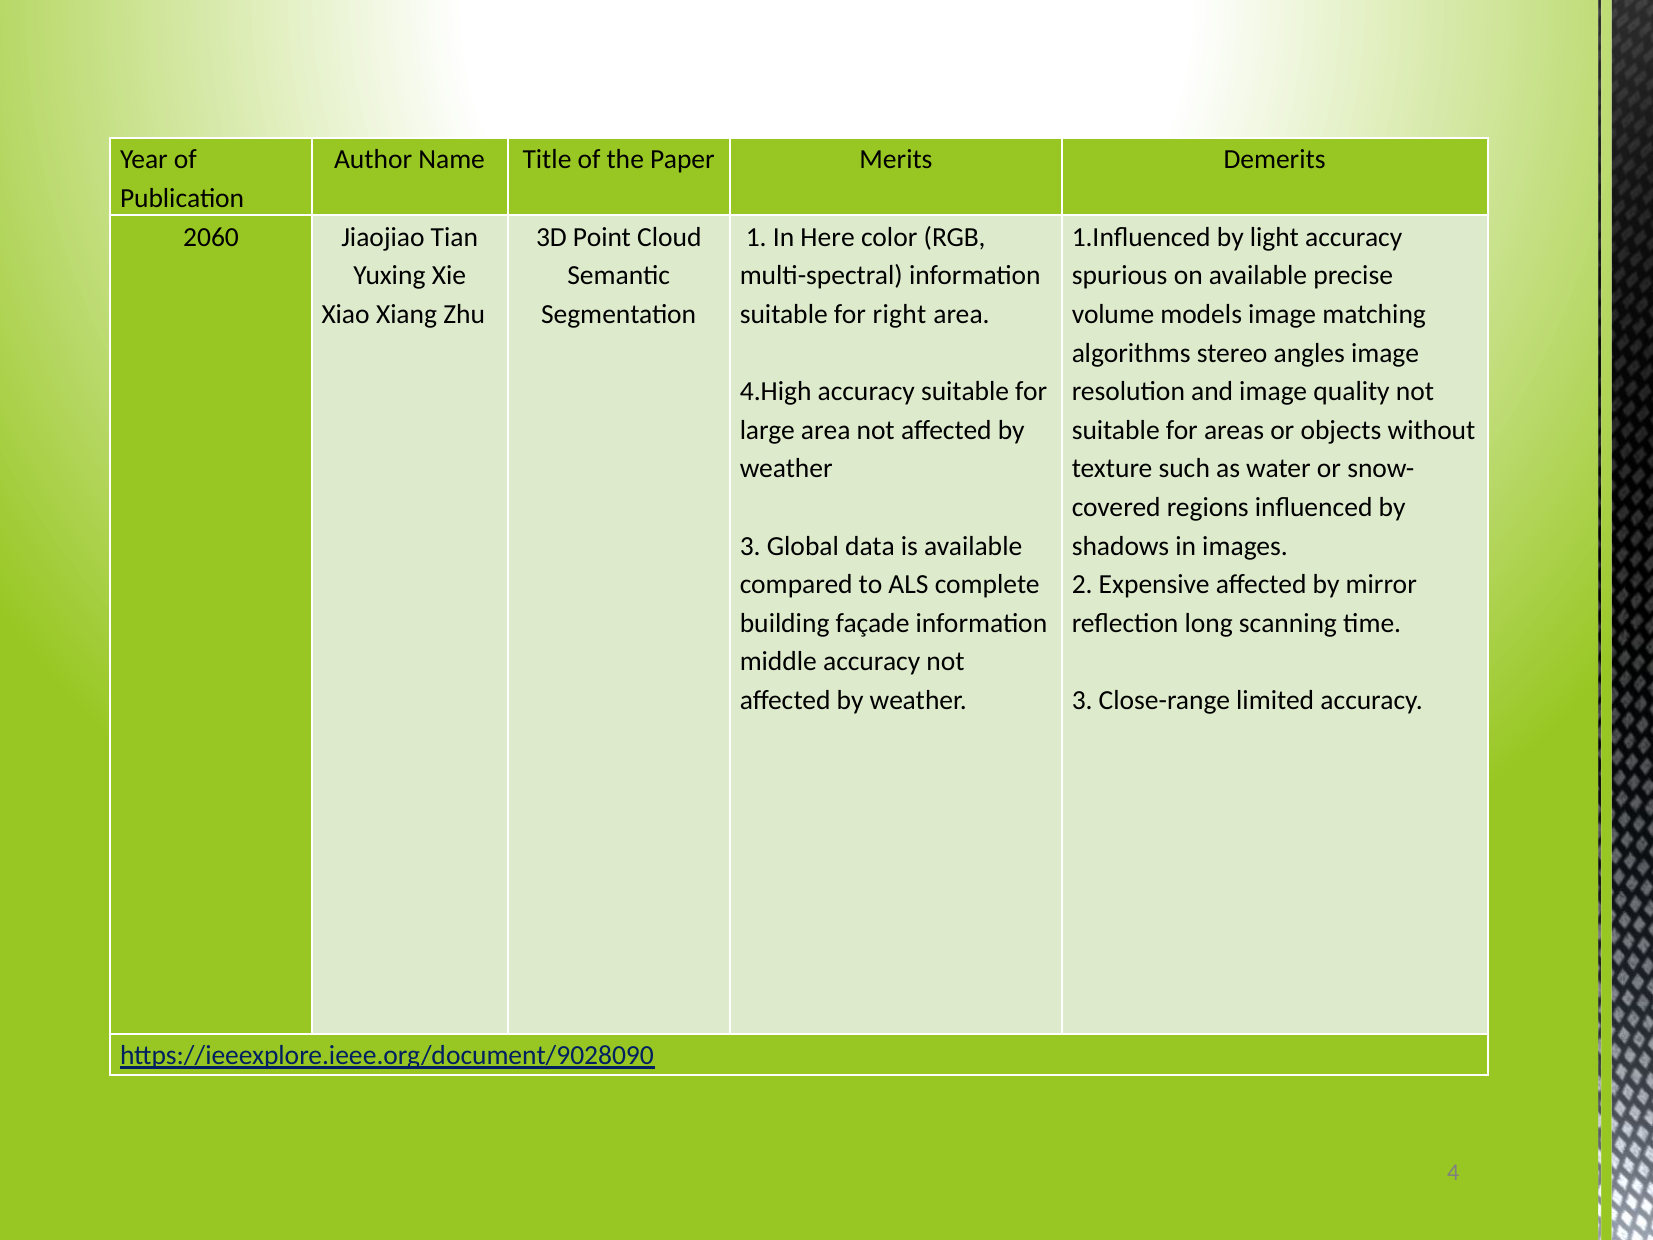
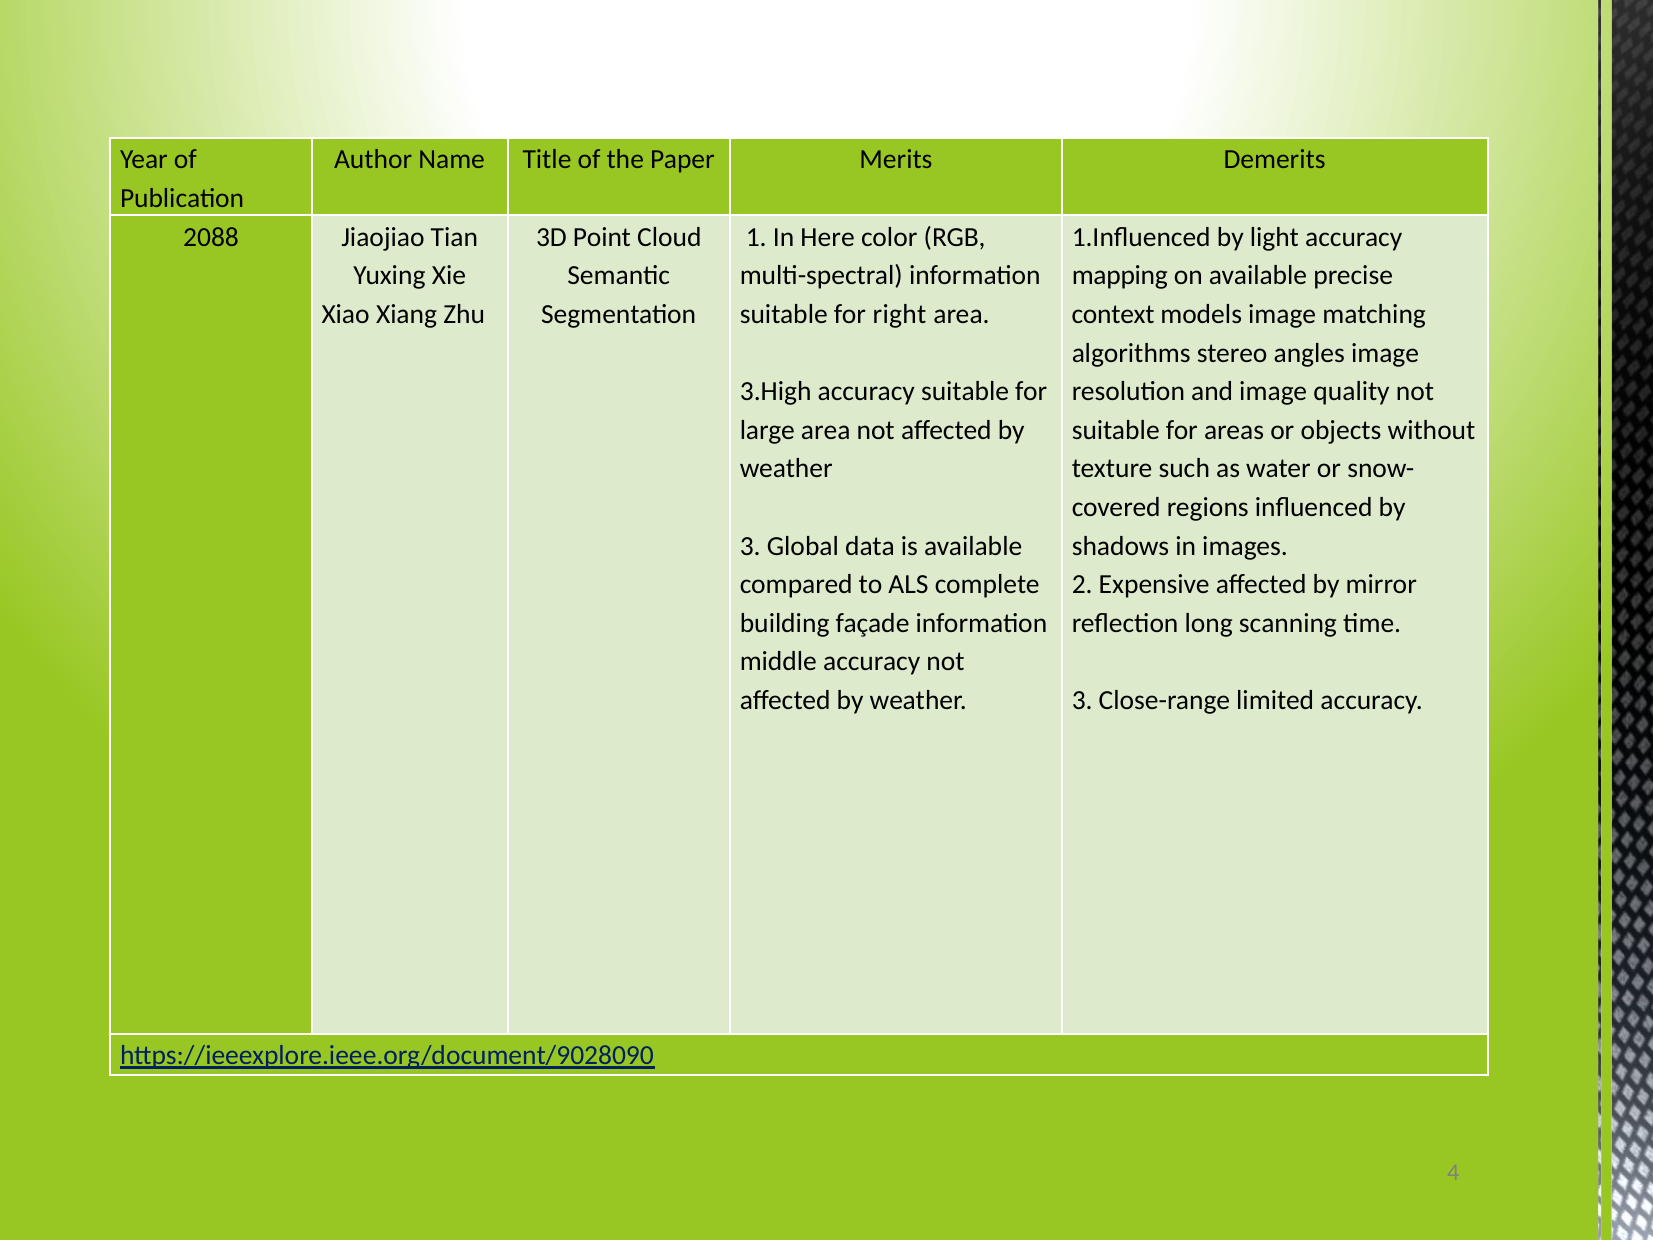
2060: 2060 -> 2088 (211, 237)
spurious: spurious -> mapping (1120, 276)
volume: volume -> context (1113, 314)
4.High: 4.High -> 3.High (776, 392)
